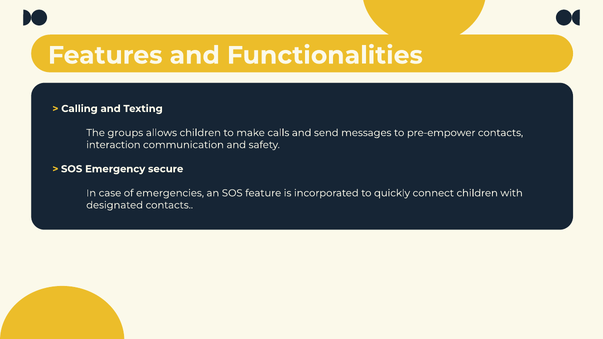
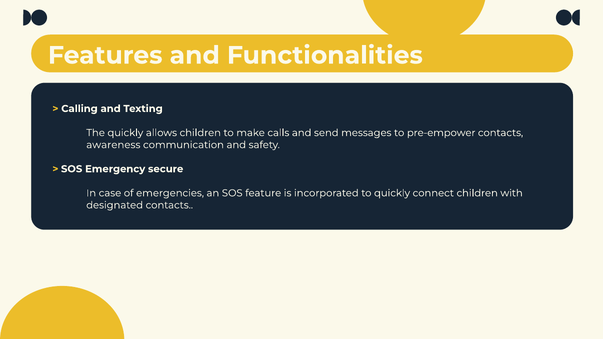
The groups: groups -> quickly (125, 133)
interaction: interaction -> awareness (113, 145)
